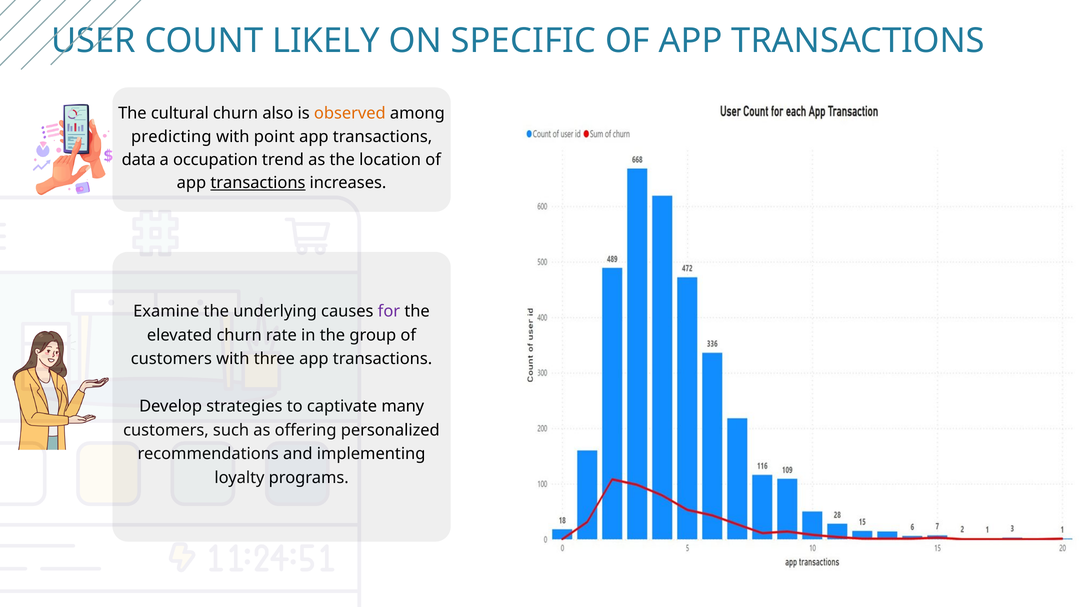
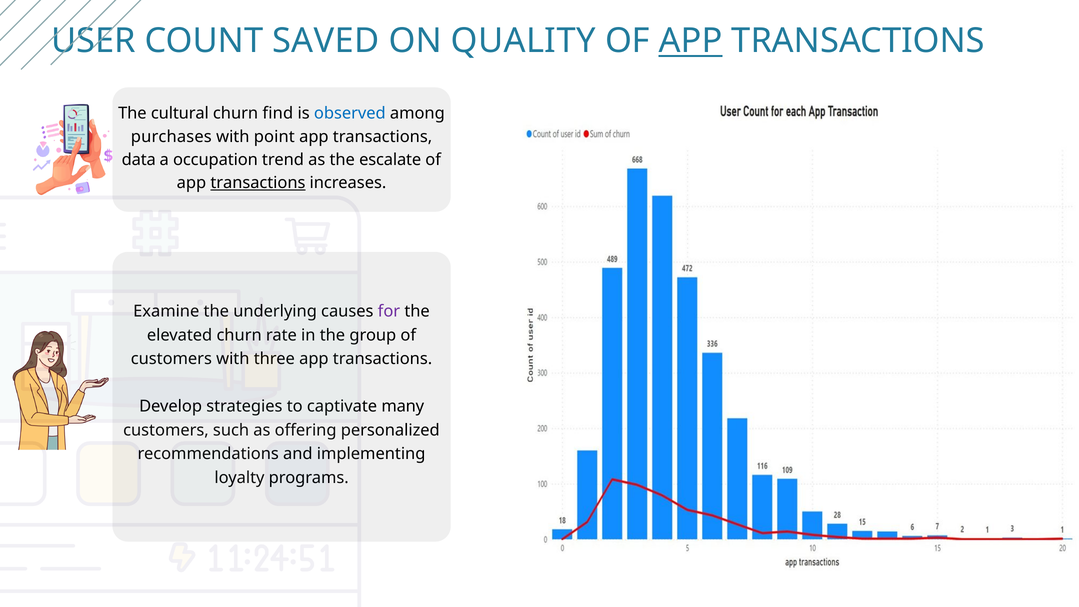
LIKELY: LIKELY -> SAVED (326, 41)
SPECIFIC: SPECIFIC -> QUALITY (523, 41)
APP underline: none -> present (691, 41)
also: also -> find (278, 113)
observed colour: orange -> blue (350, 113)
predicting: predicting -> purchases (171, 137)
location: location -> escalate (390, 160)
